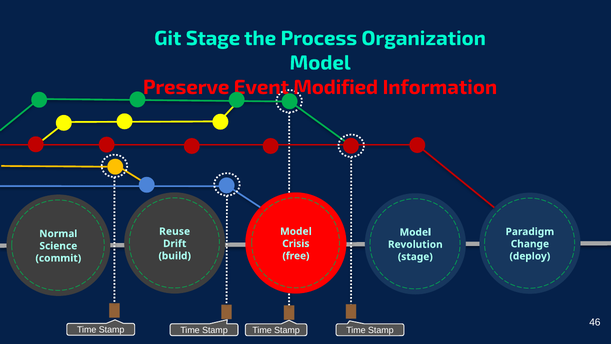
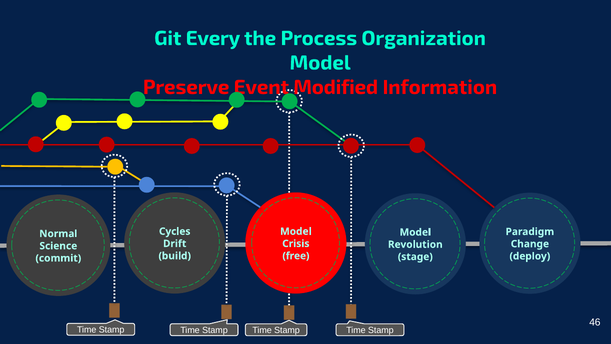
Git Stage: Stage -> Every (213, 38)
Reuse: Reuse -> Cycles (175, 231)
